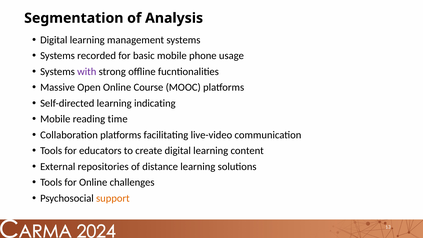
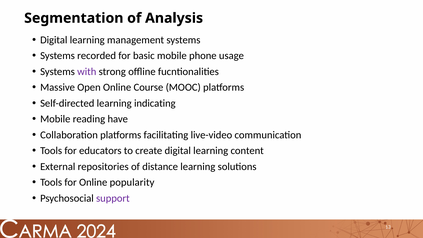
time: time -> have (118, 119)
challenges: challenges -> popularity (132, 182)
support colour: orange -> purple (113, 198)
